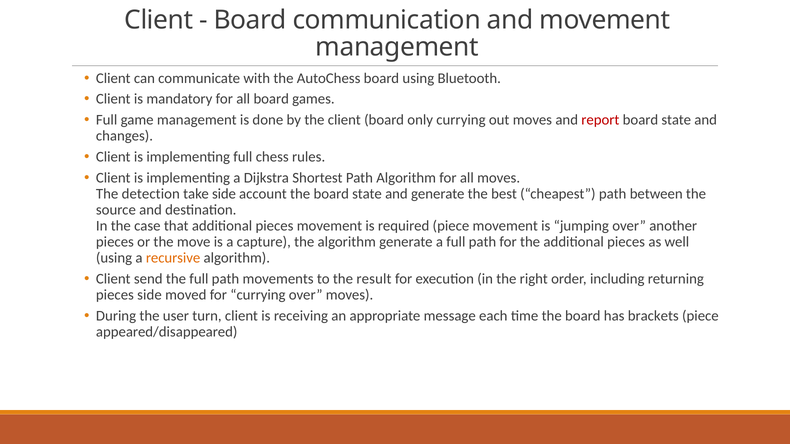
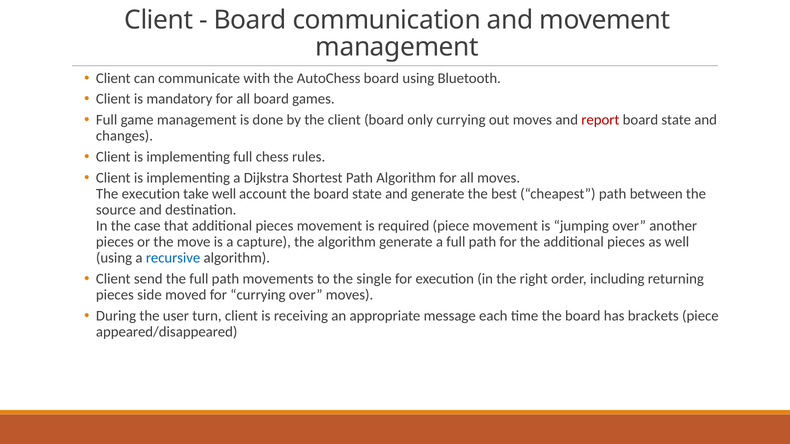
The detection: detection -> execution (151, 194)
take side: side -> well (224, 194)
recursive colour: orange -> blue (173, 258)
result: result -> single (374, 279)
